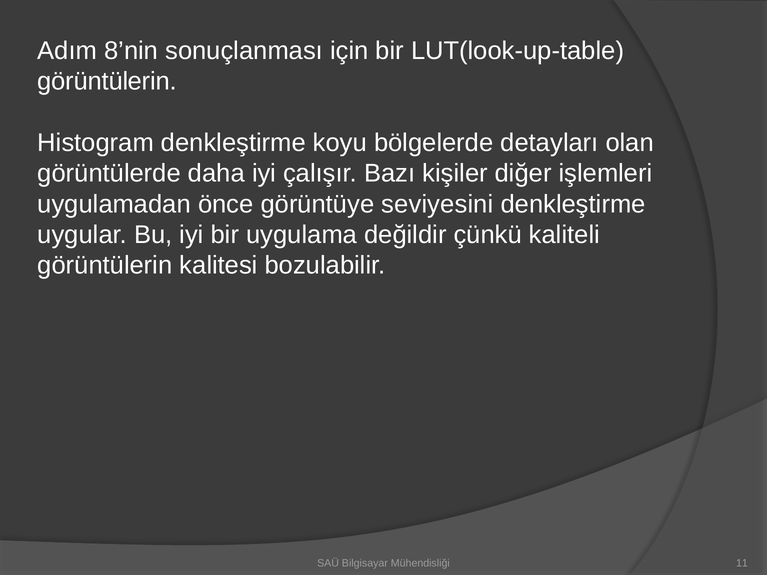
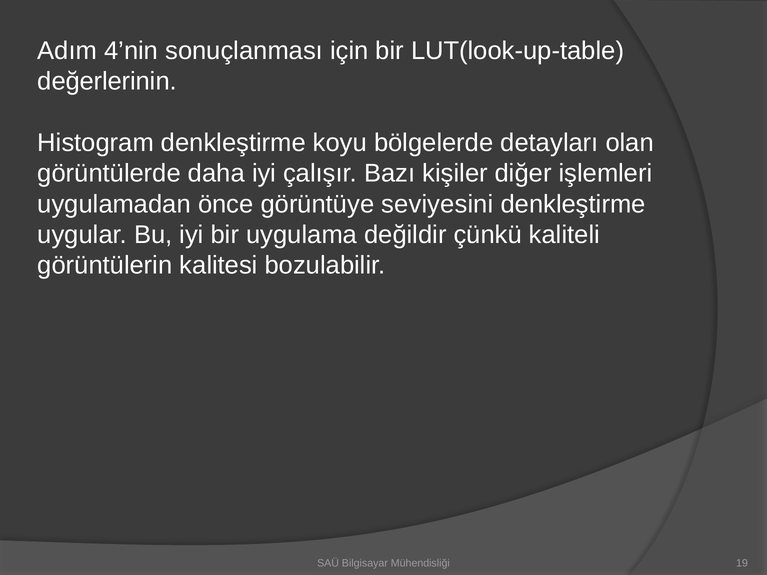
8’nin: 8’nin -> 4’nin (131, 51)
görüntülerin: görüntülerin -> değerlerinin (107, 82)
11: 11 -> 19 (742, 564)
